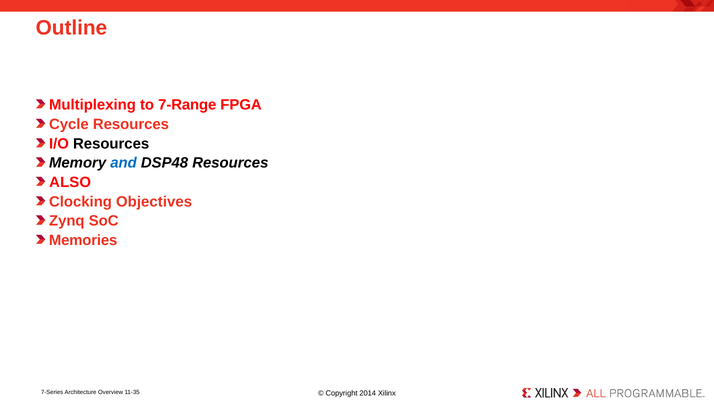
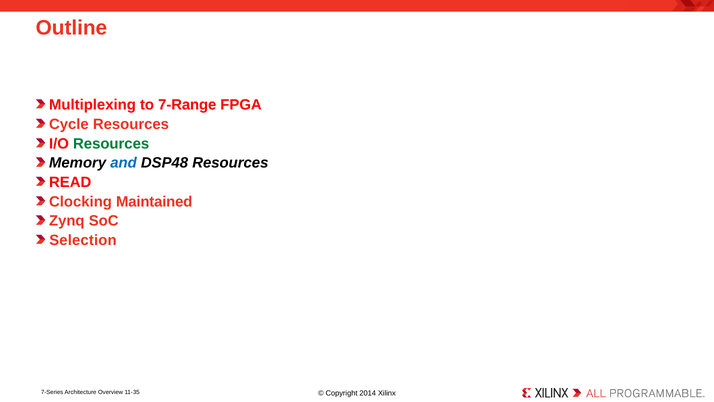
Resources colour: black -> green (111, 144)
ALSO: ALSO -> READ (70, 182)
Objectives: Objectives -> Maintained (154, 202)
Memories: Memories -> Selection (83, 240)
